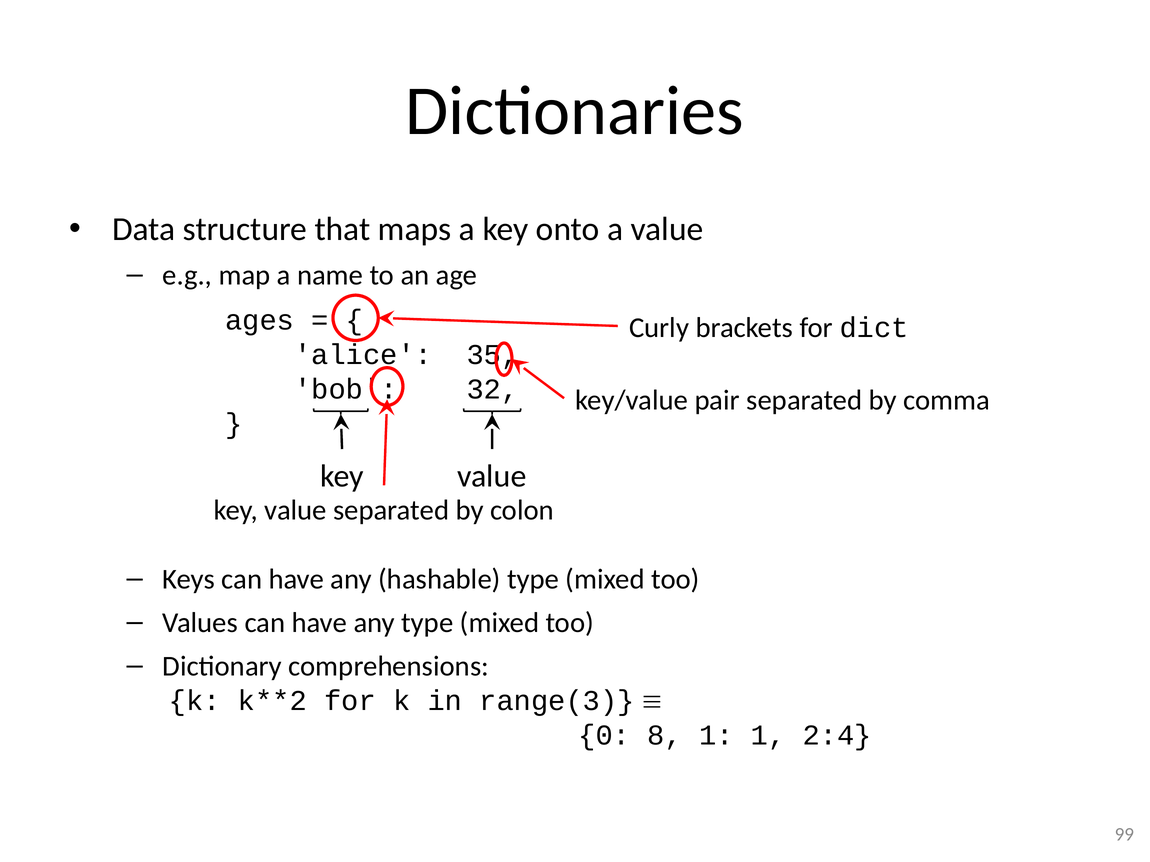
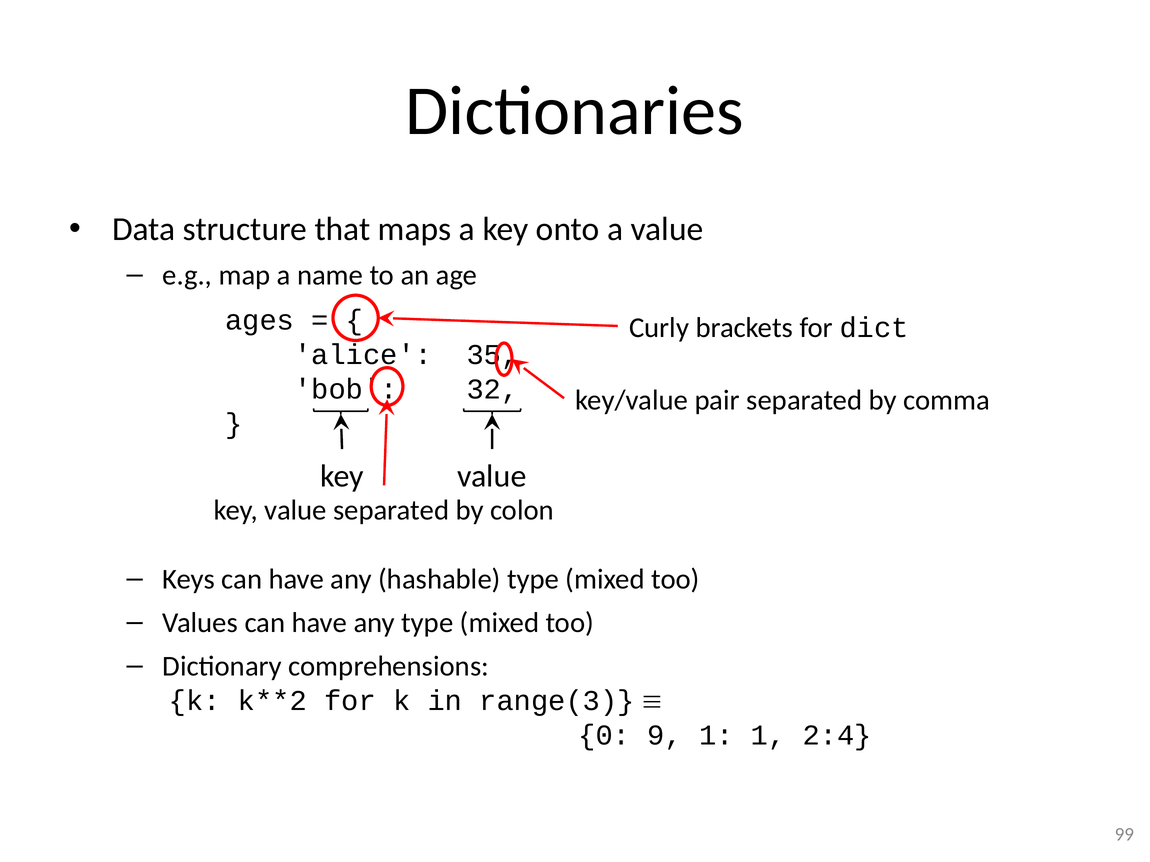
8: 8 -> 9 (665, 736)
